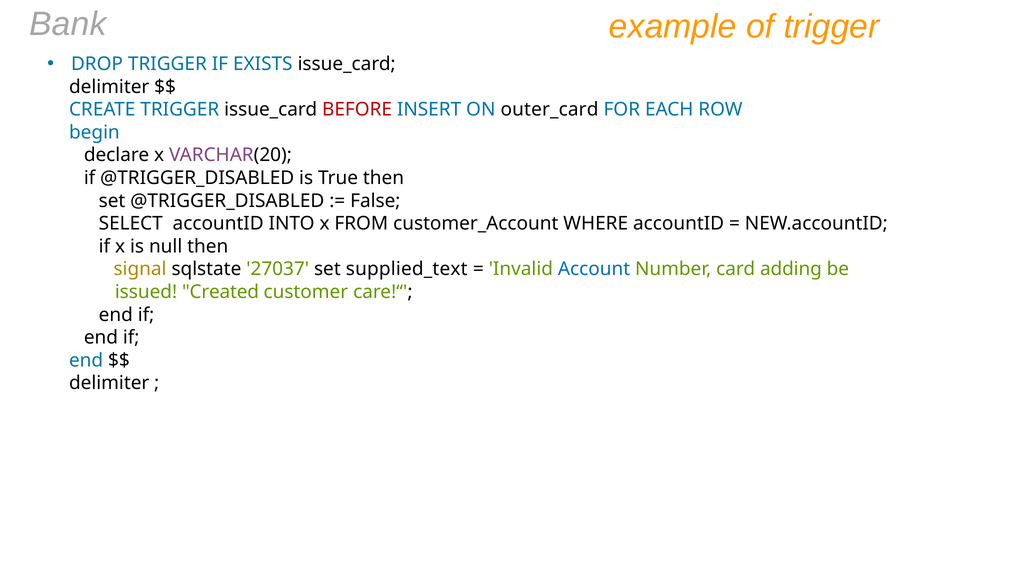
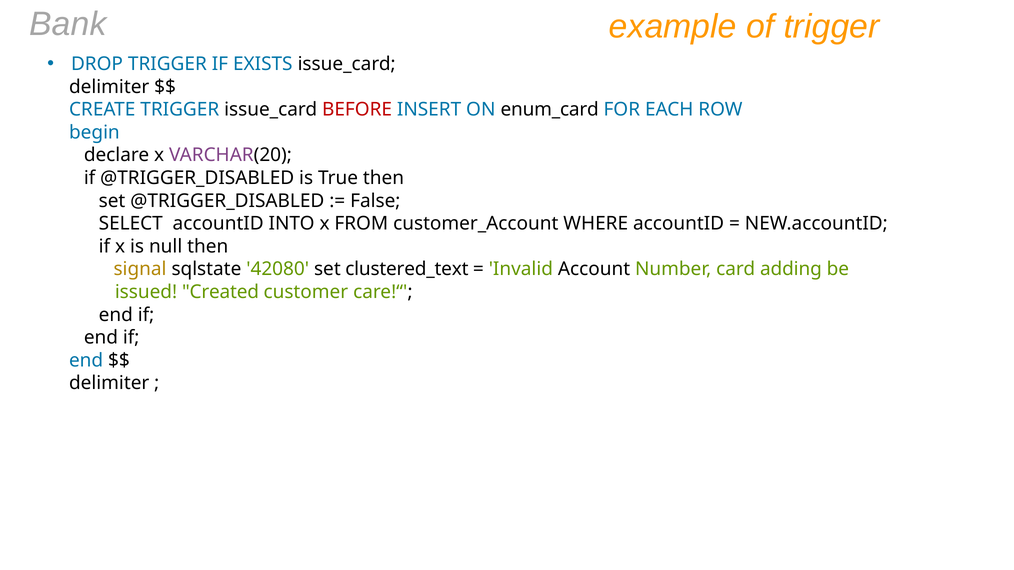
outer_card: outer_card -> enum_card (550, 110)
27037: 27037 -> 42080 (278, 269)
supplied_text: supplied_text -> clustered_text (407, 269)
Account colour: blue -> black (594, 269)
